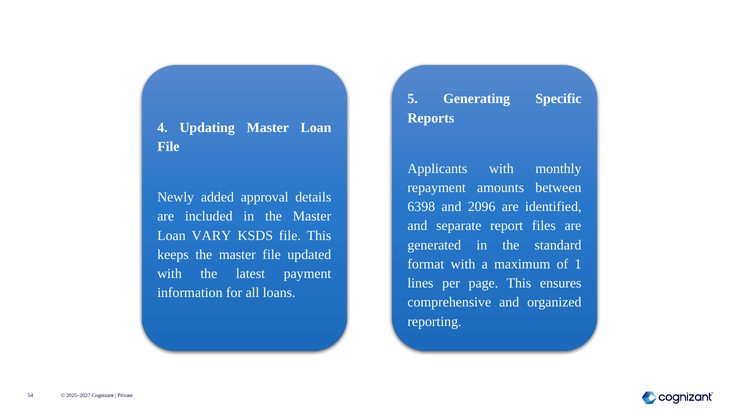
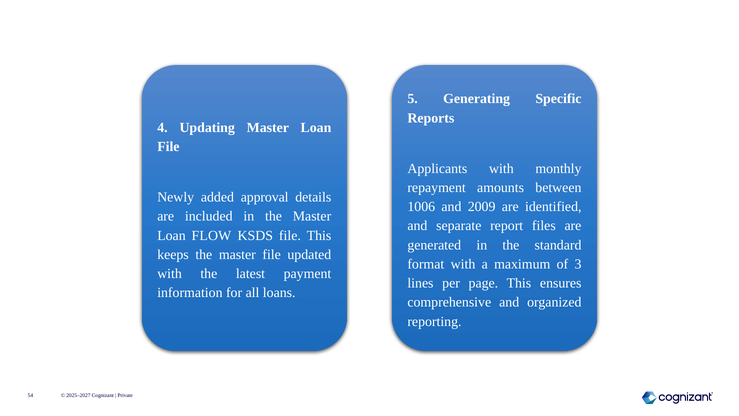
6398: 6398 -> 1006 (421, 207)
2096: 2096 -> 2009 (482, 207)
VARY: VARY -> FLOW (211, 235)
1: 1 -> 3 (578, 264)
